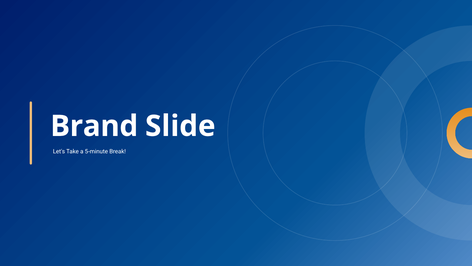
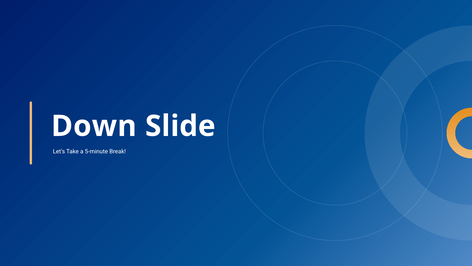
Brand: Brand -> Down (94, 126)
